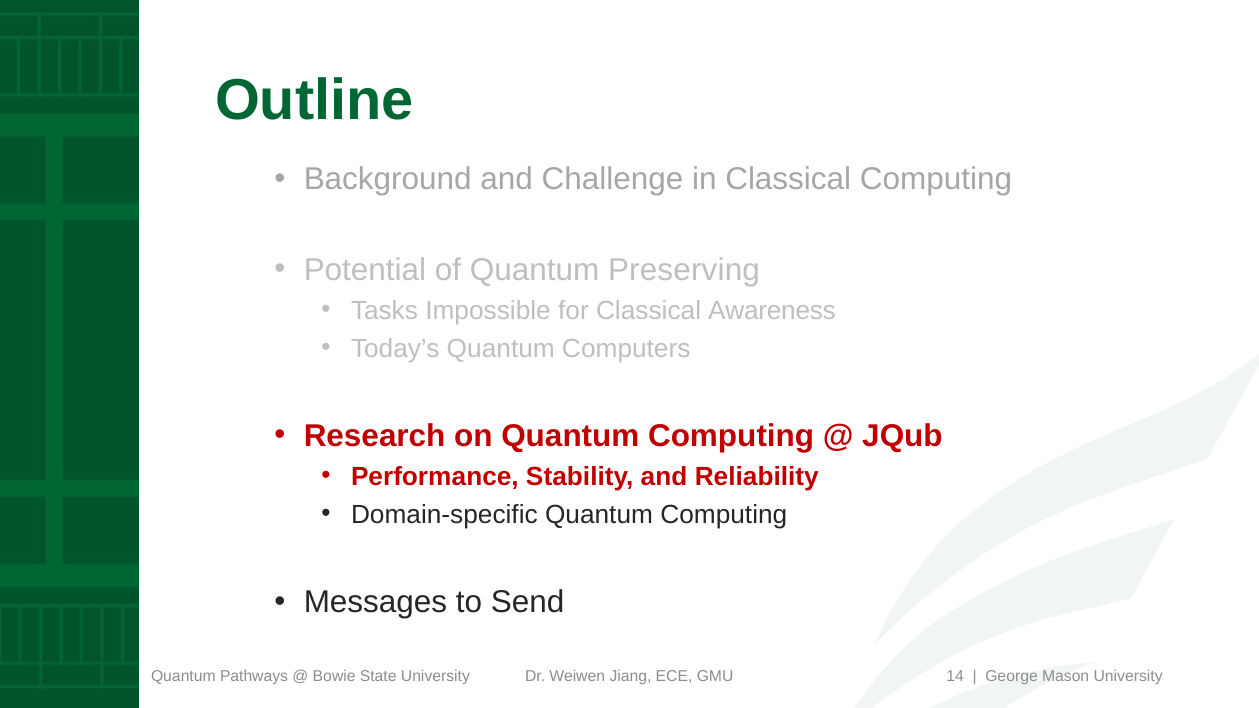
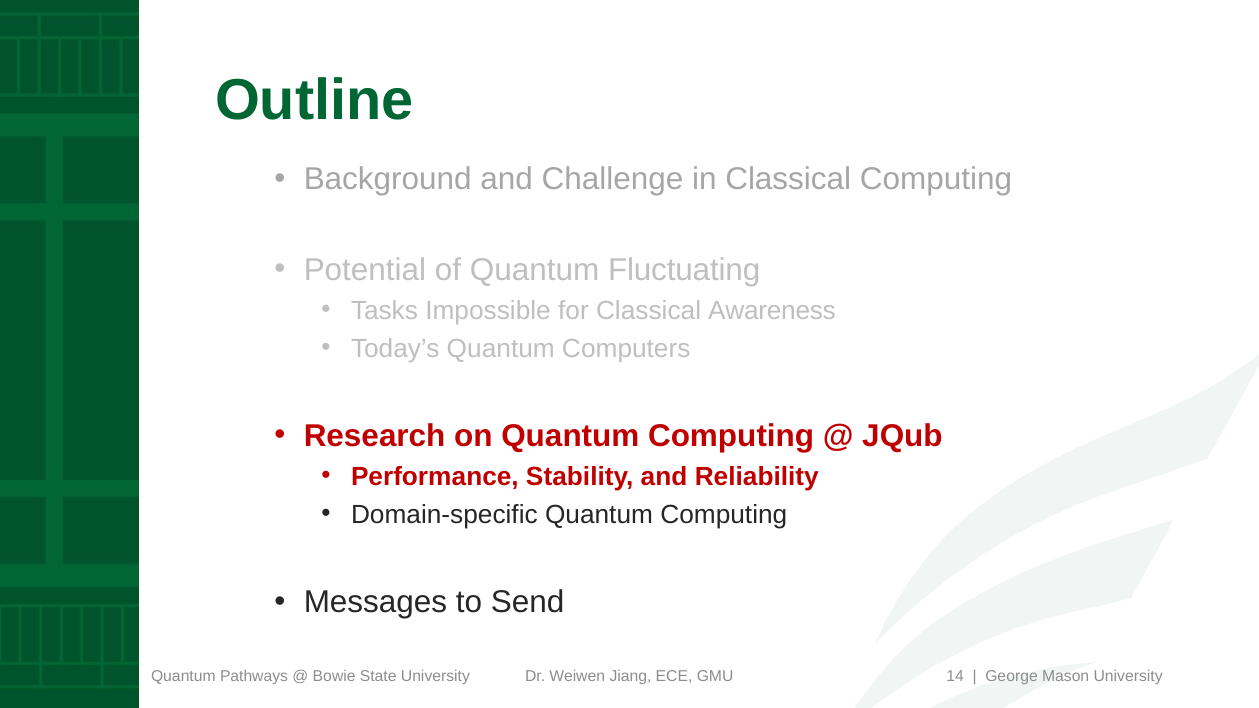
Preserving: Preserving -> Fluctuating (684, 270)
